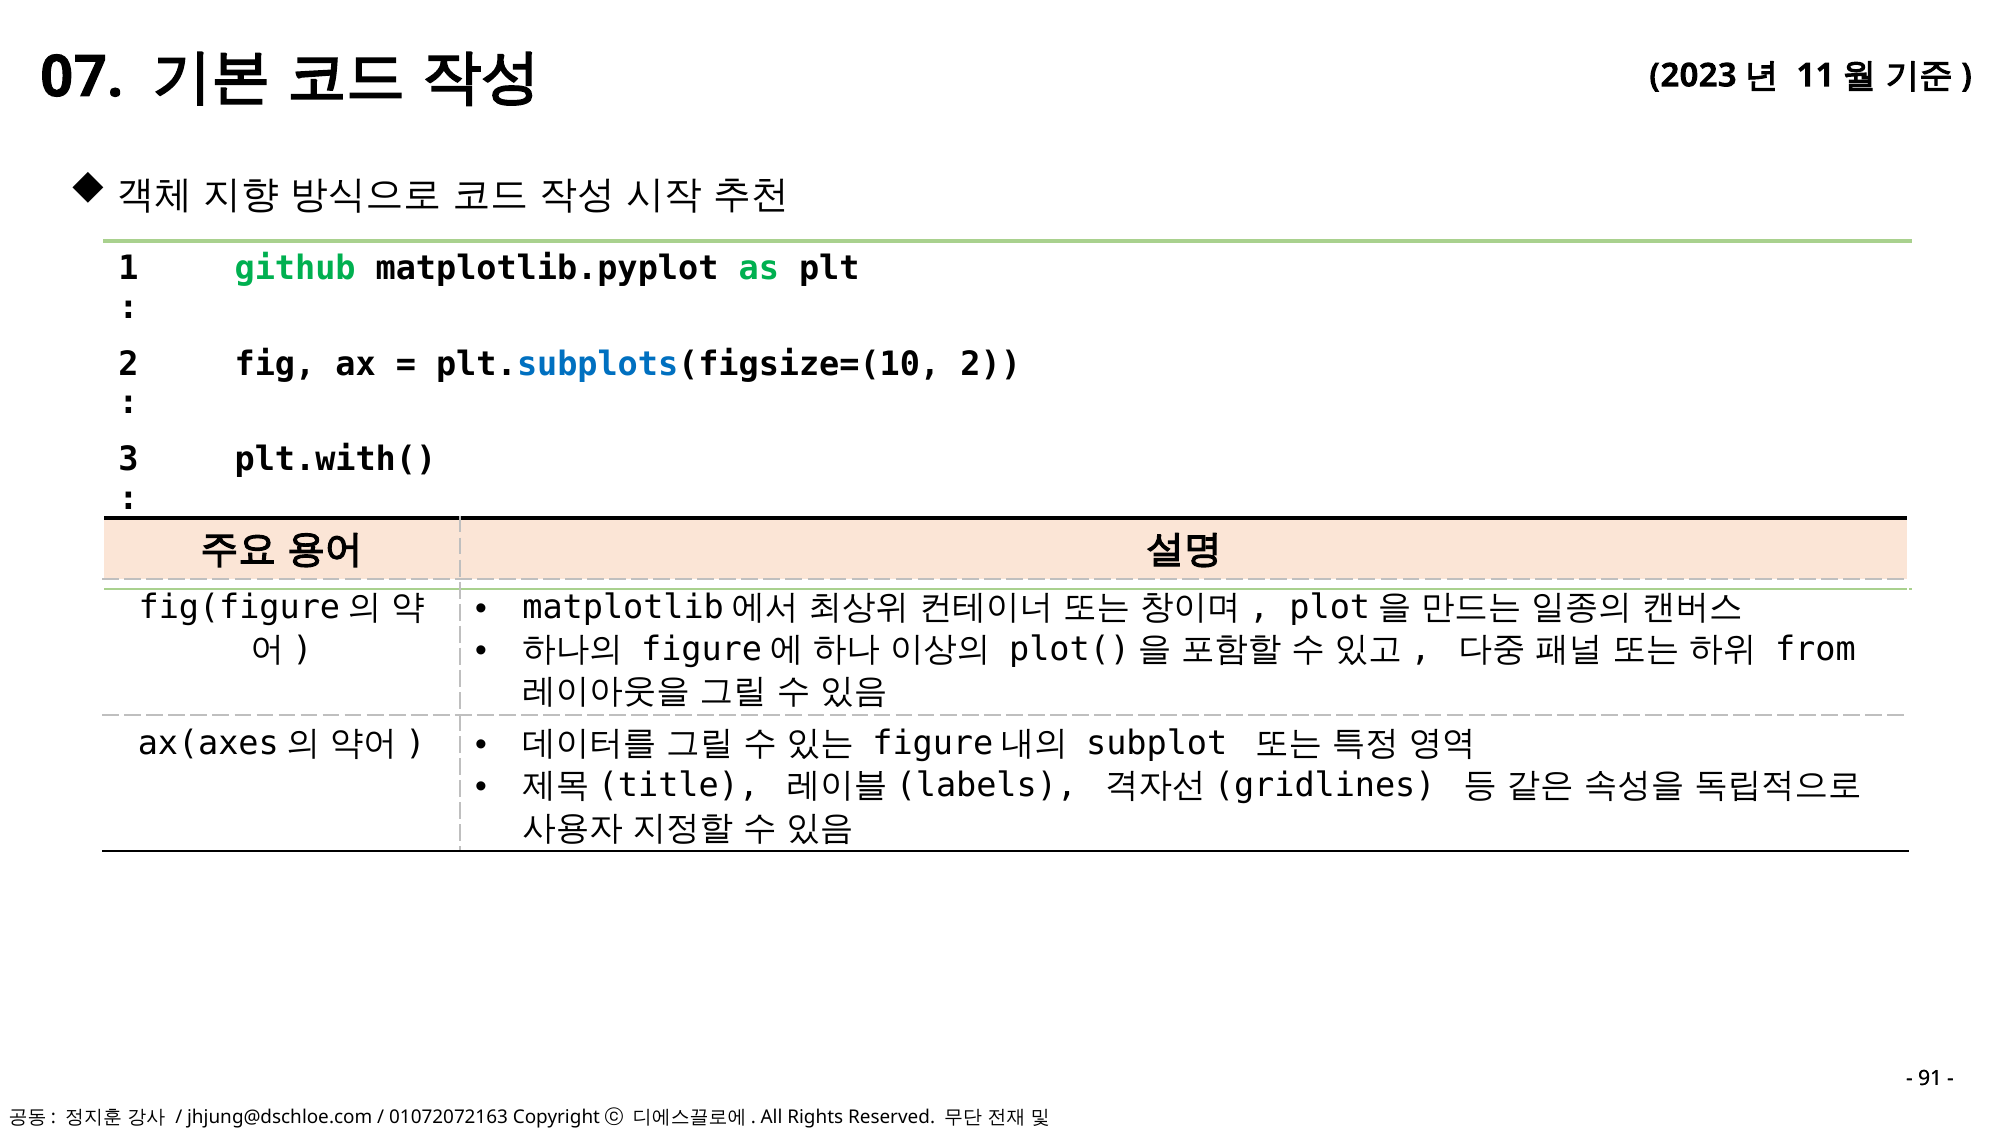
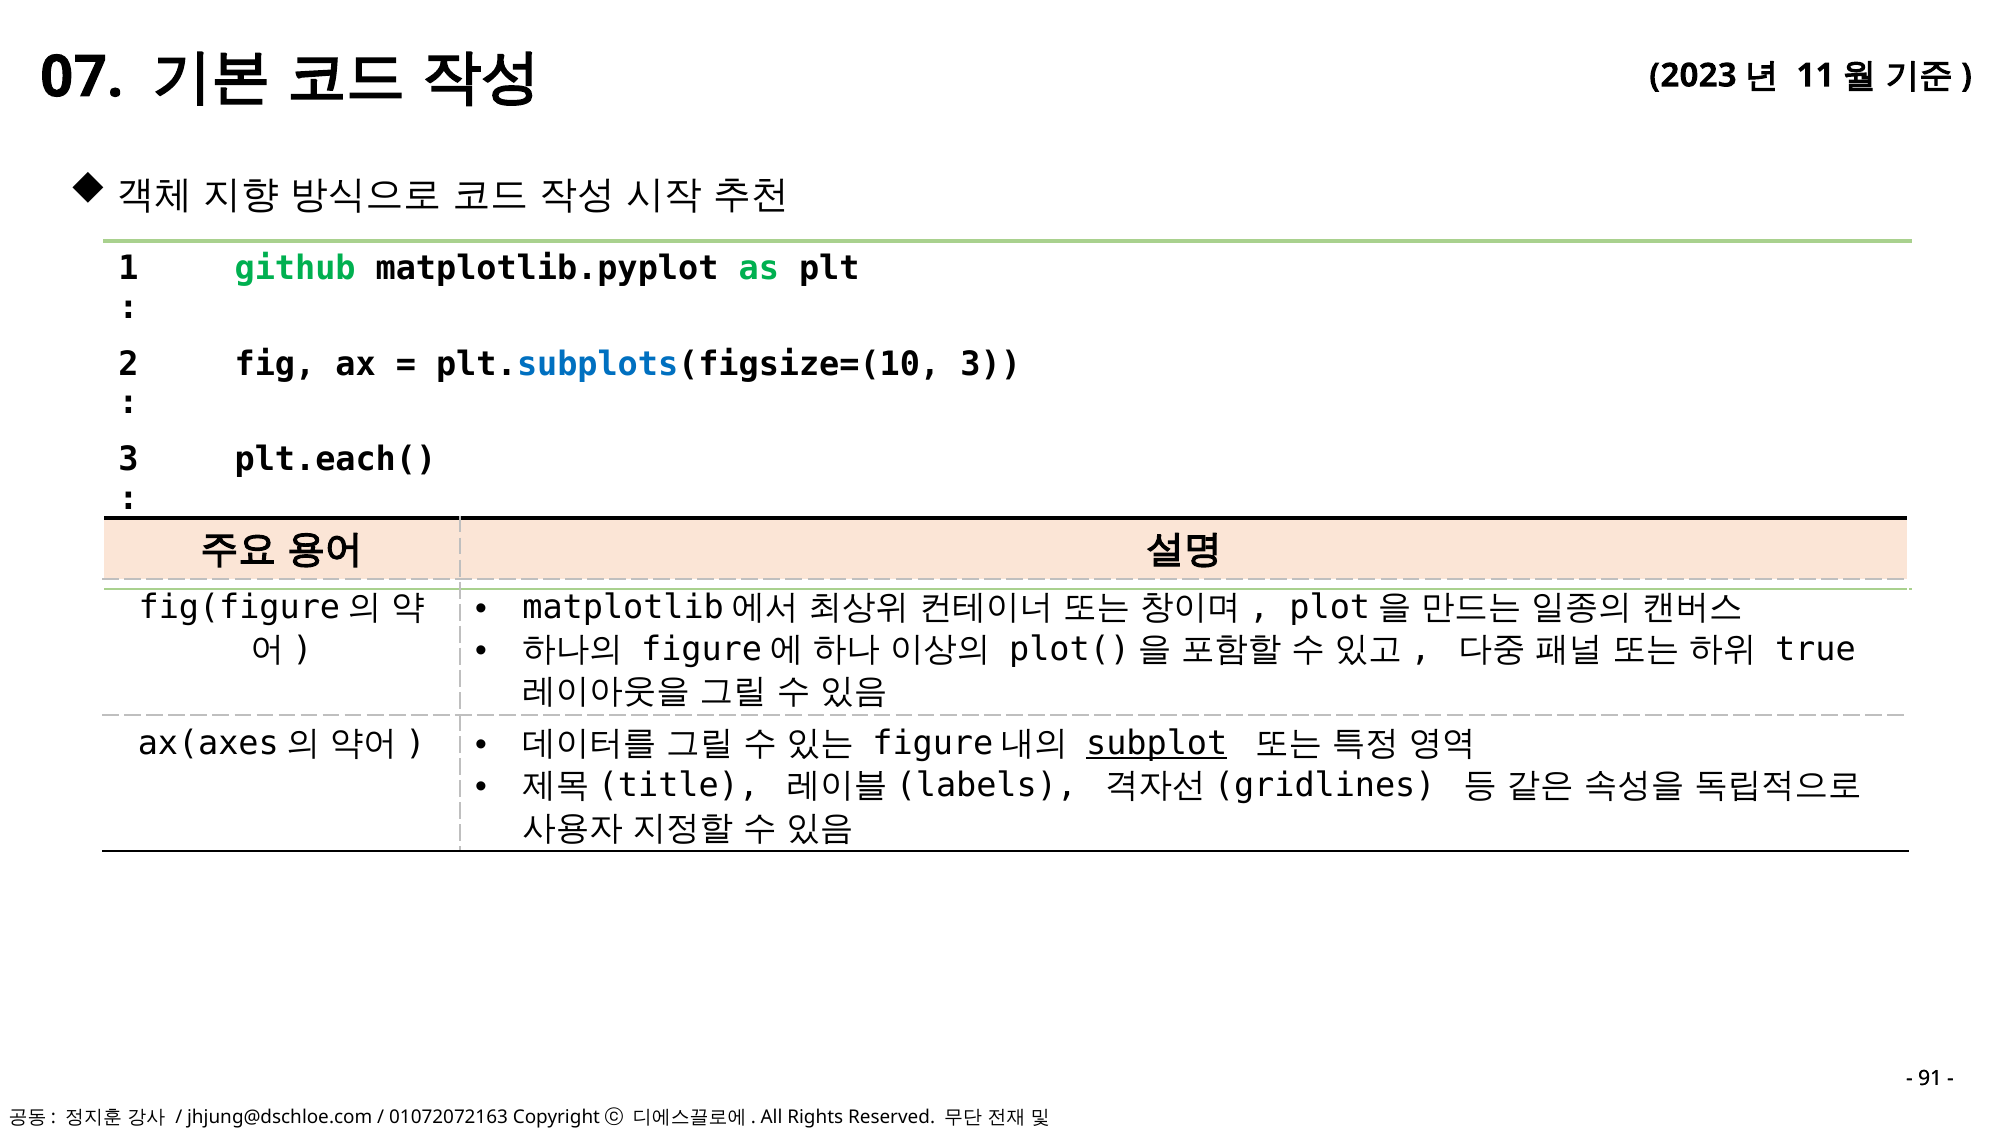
plt.subplots(figsize=(10 2: 2 -> 3 (991, 364)
plt.with(: plt.with( -> plt.each( (335, 459)
from: from -> true (1815, 649)
subplot underline: none -> present (1157, 743)
